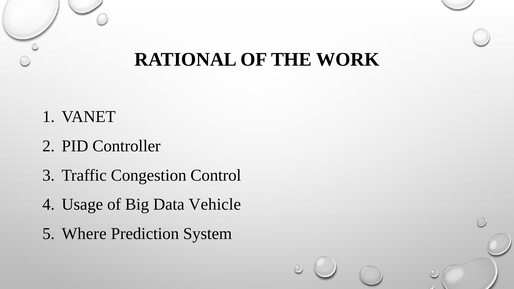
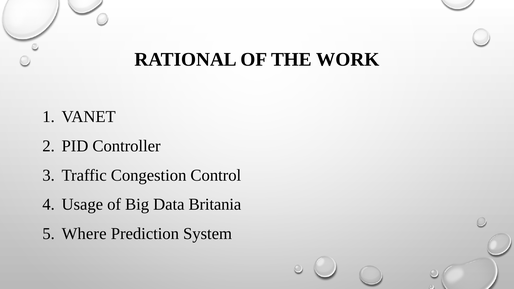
Vehicle: Vehicle -> Britania (215, 205)
